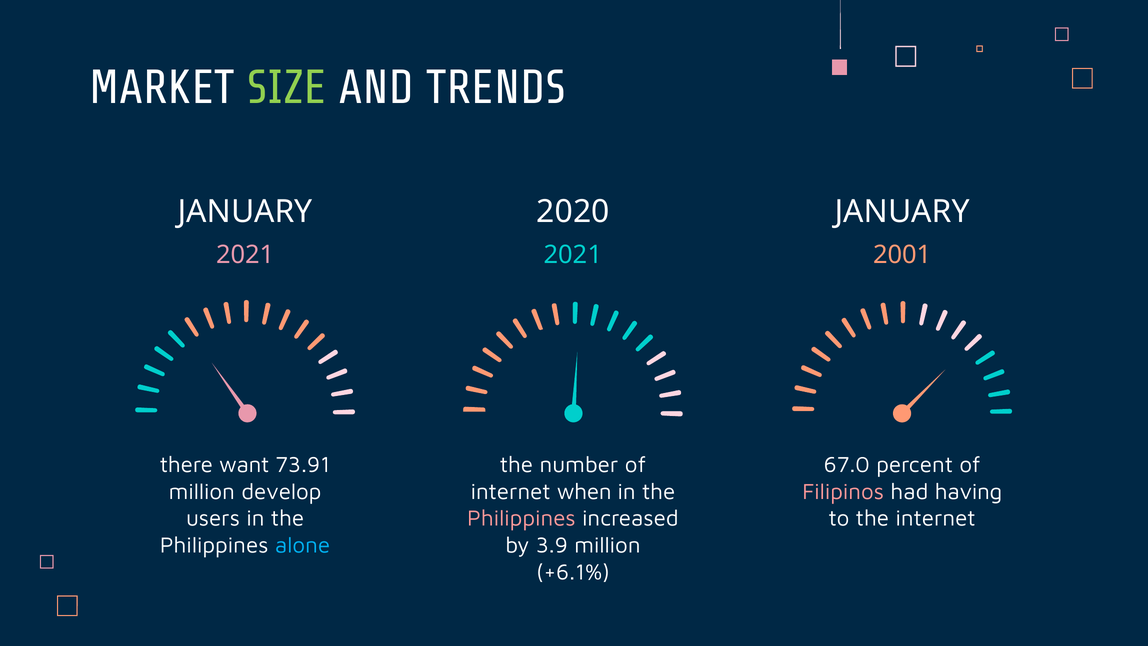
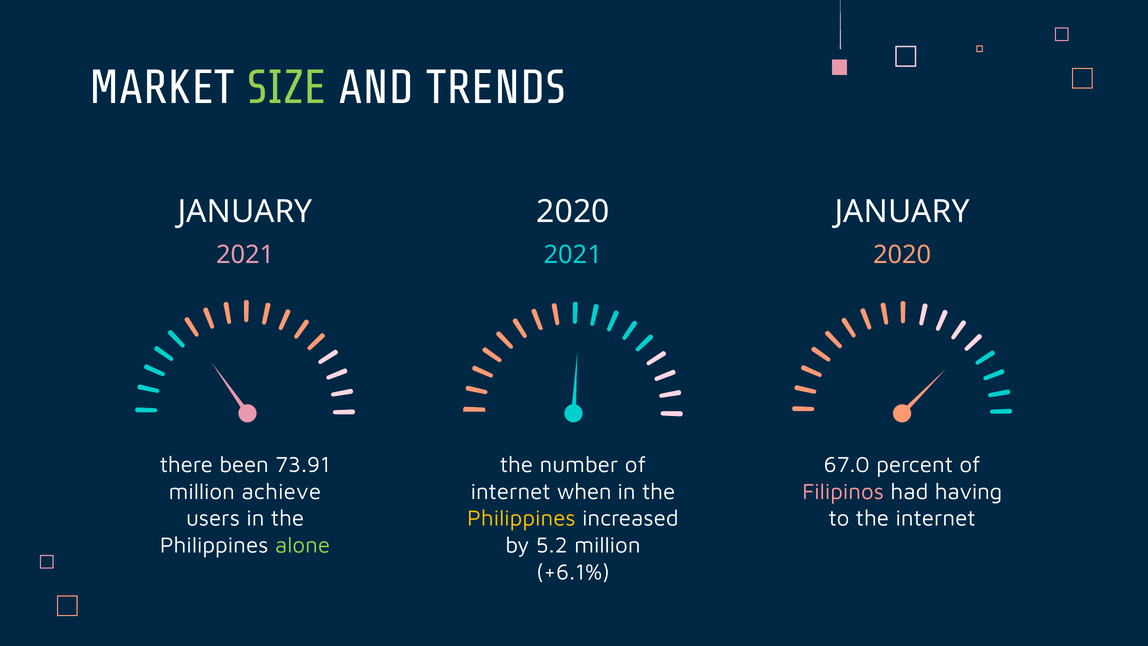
2021 2001: 2001 -> 2020 (902, 255)
want: want -> been (244, 465)
develop: develop -> achieve (281, 492)
Philippines colour: pink -> yellow (521, 518)
alone colour: light blue -> light green (303, 545)
3.9: 3.9 -> 5.2 (552, 545)
